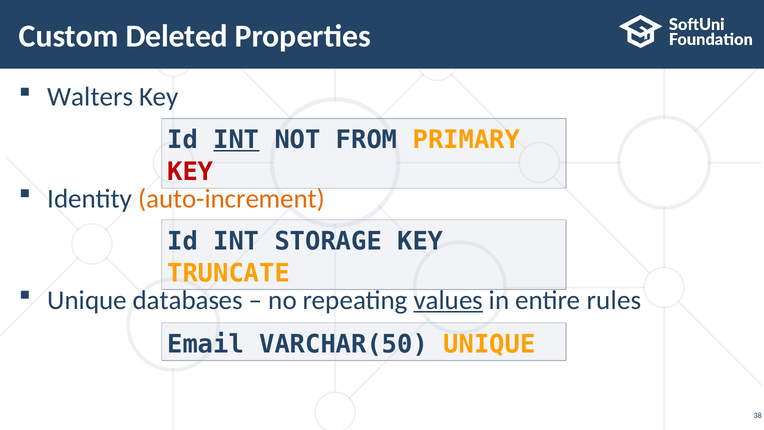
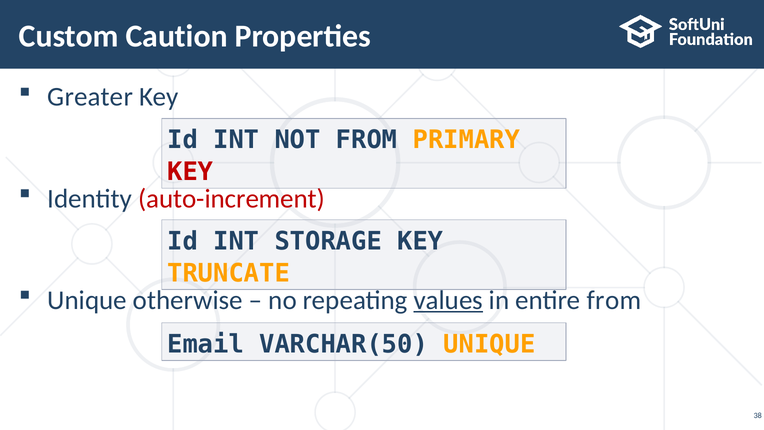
Deleted: Deleted -> Caution (177, 36)
Walters: Walters -> Greater (90, 97)
INT underline: present -> none (236, 140)
auto-increment colour: orange -> red (232, 199)
databases: databases -> otherwise (188, 300)
entire rules: rules -> from (614, 300)
